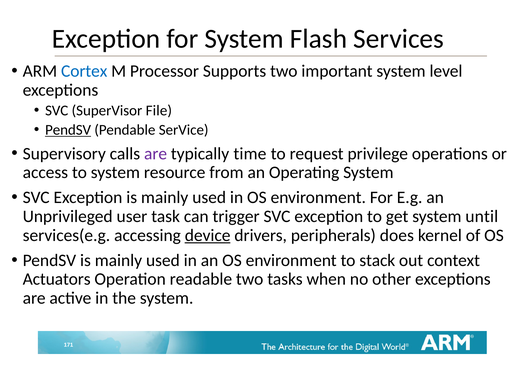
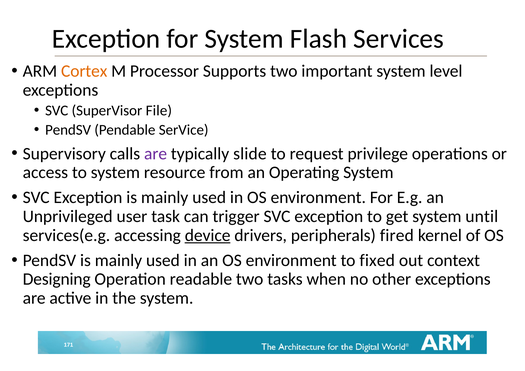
Cortex colour: blue -> orange (84, 71)
PendSV underline: present -> none (68, 130)
time: time -> slide (250, 154)
does: does -> fired (397, 235)
stack: stack -> fixed (377, 260)
Actuators: Actuators -> Designing (57, 279)
